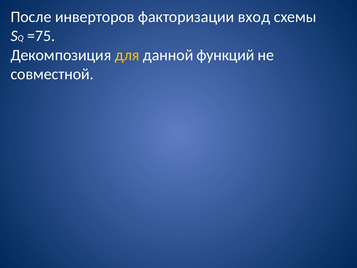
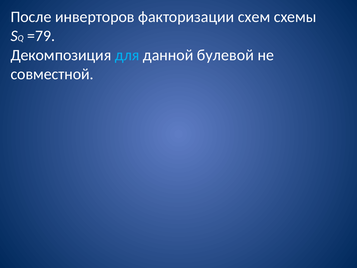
вход: вход -> схем (254, 17)
=75: =75 -> =79 (41, 36)
для colour: yellow -> light blue (127, 55)
функций: функций -> булевой (225, 55)
